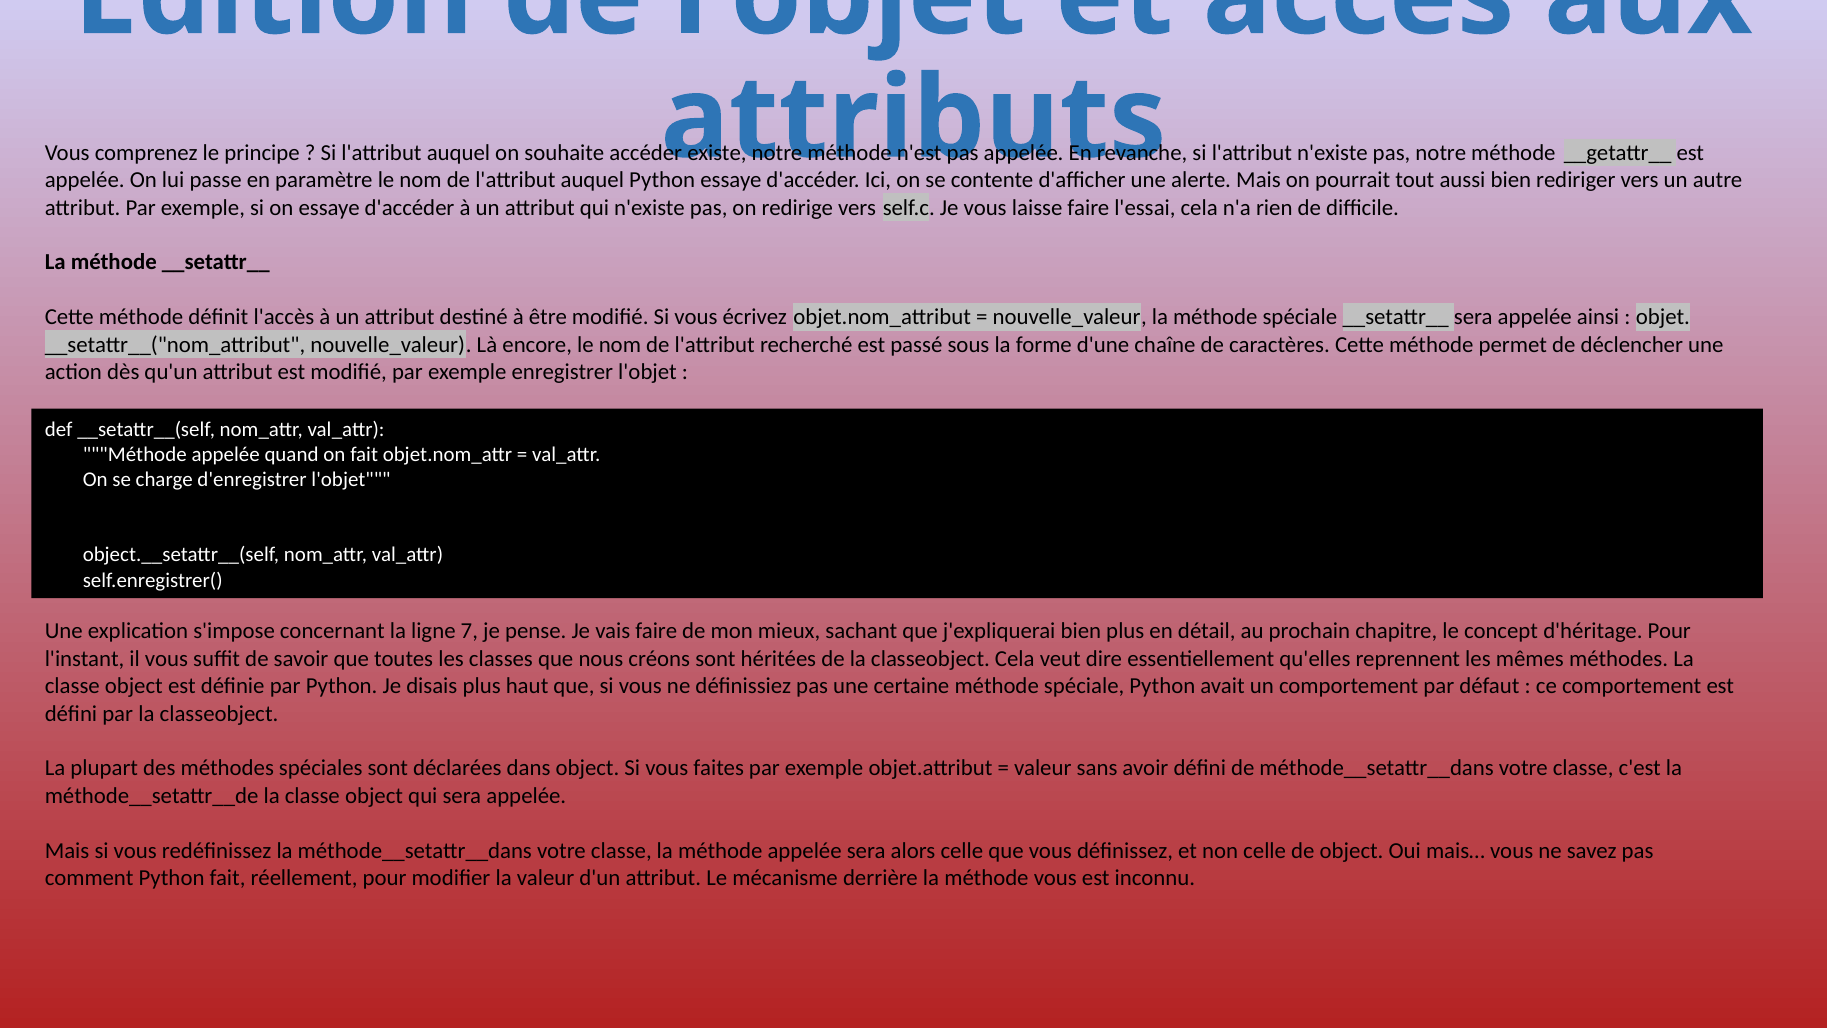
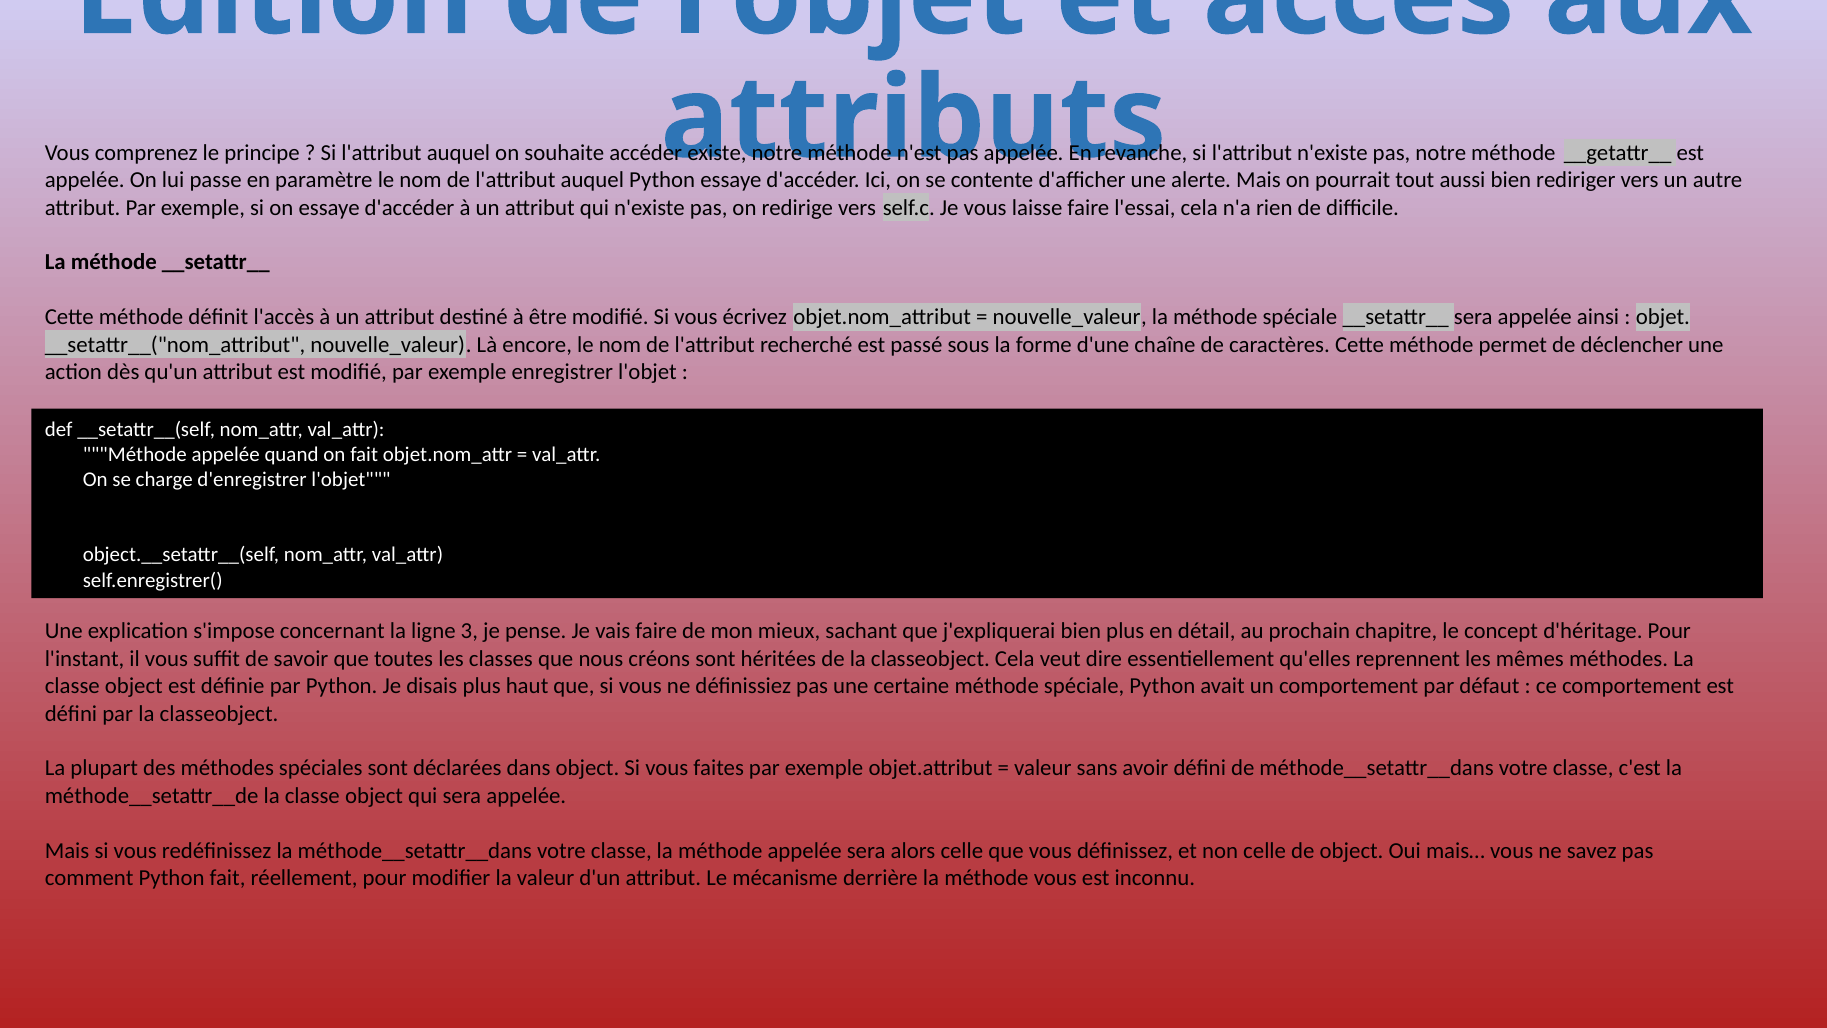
7: 7 -> 3 (469, 631)
